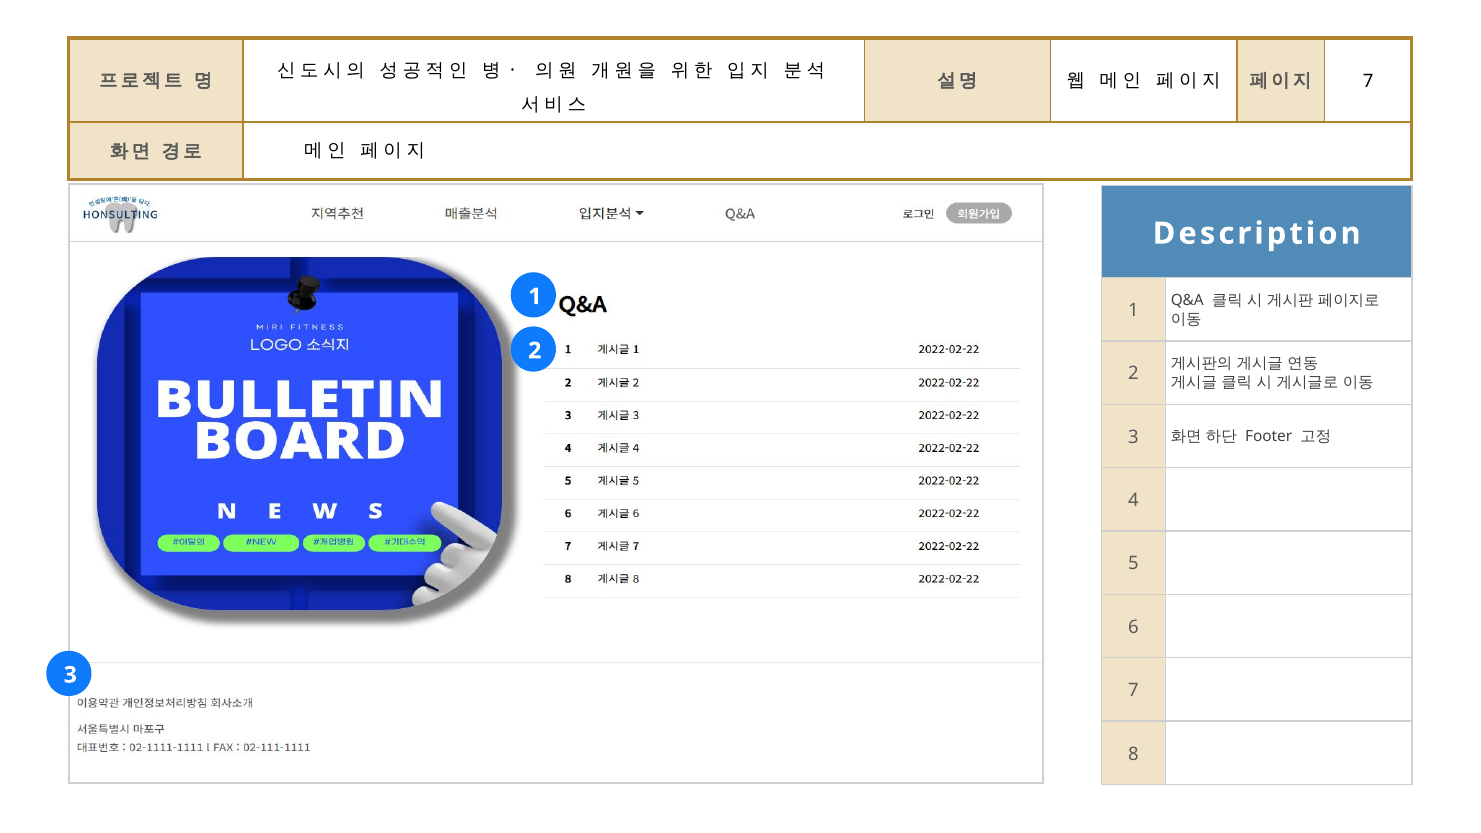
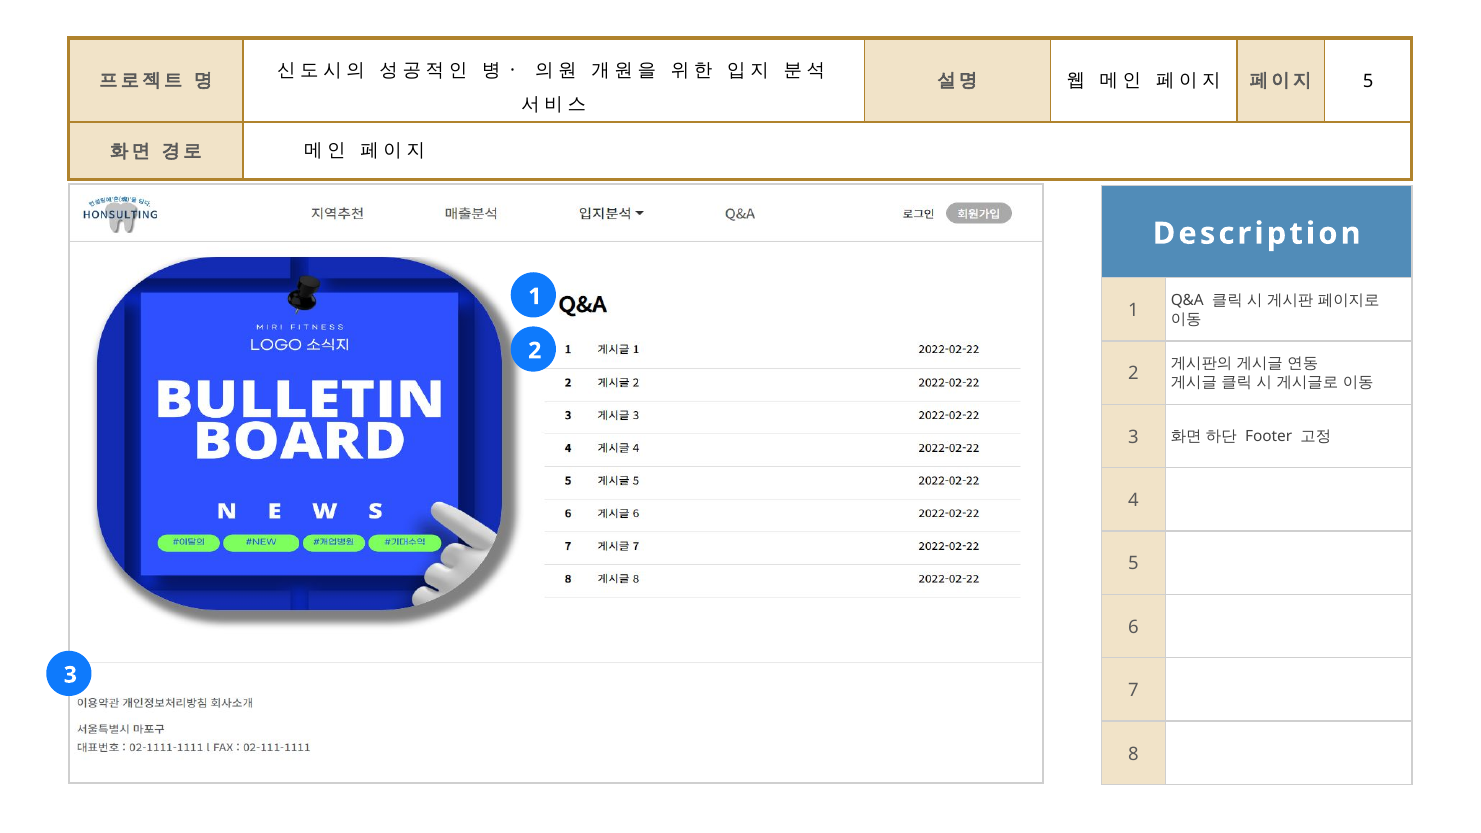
7: 7 -> 5 (1368, 81)
